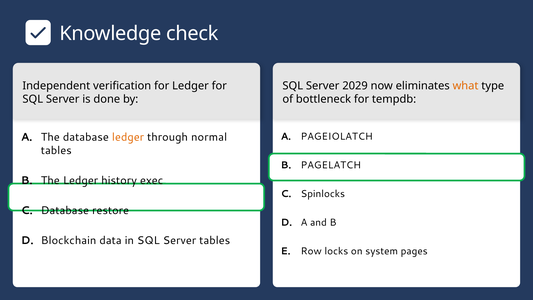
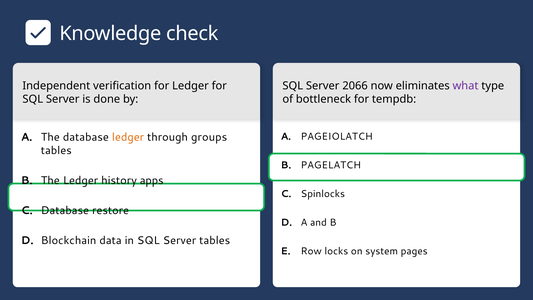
2029: 2029 -> 2066 (355, 86)
what colour: orange -> purple (466, 86)
normal: normal -> groups (209, 137)
exec: exec -> apps (152, 180)
